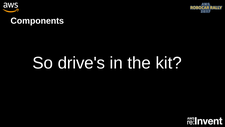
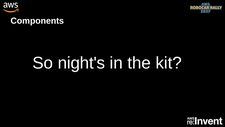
drive's: drive's -> night's (81, 63)
